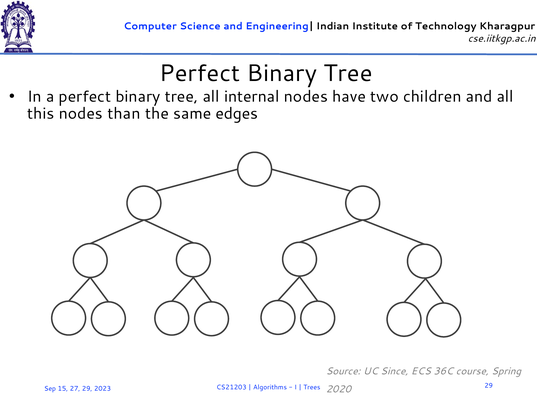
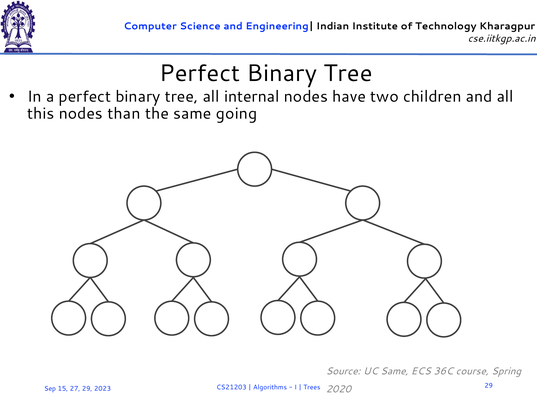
edges: edges -> going (237, 114)
UC Since: Since -> Same (394, 371)
